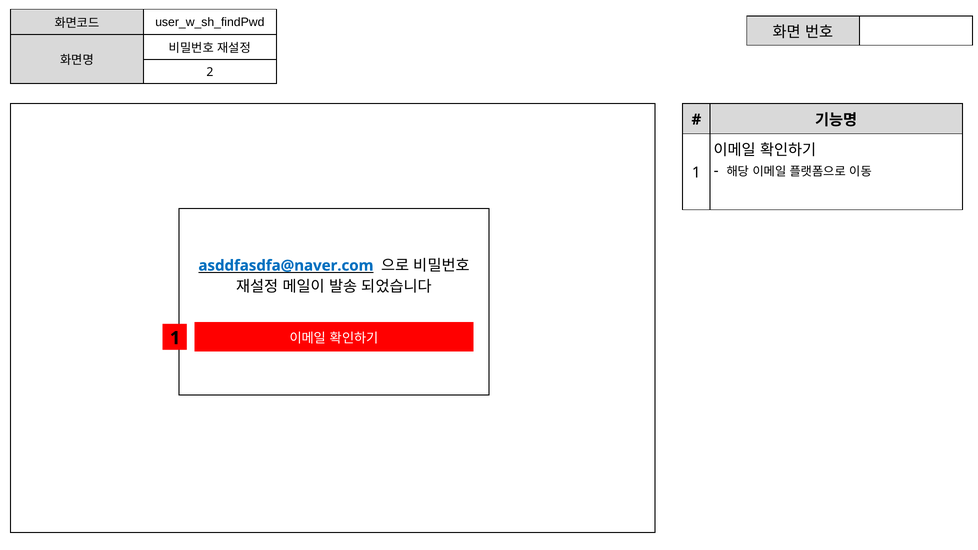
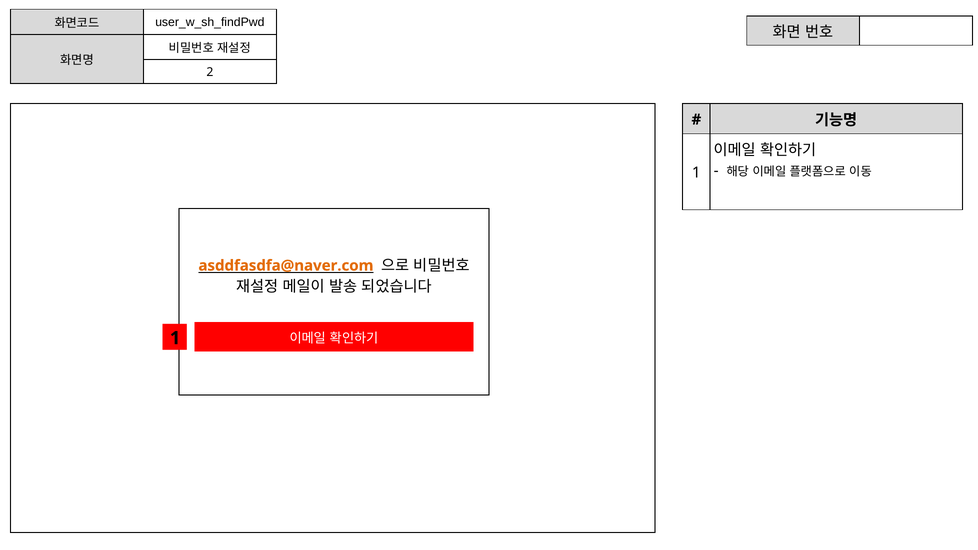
asddfasdfa@naver.com colour: blue -> orange (286, 266)
